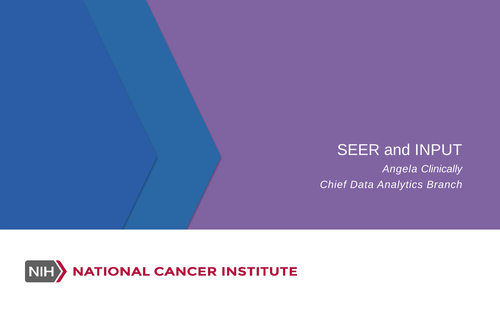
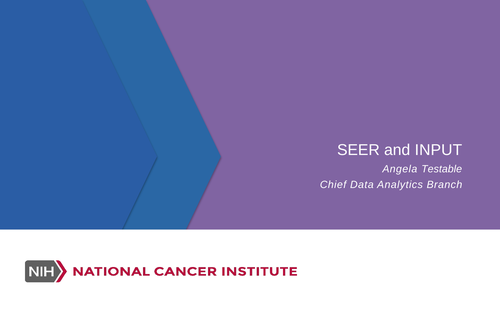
Clinically: Clinically -> Testable (442, 169)
